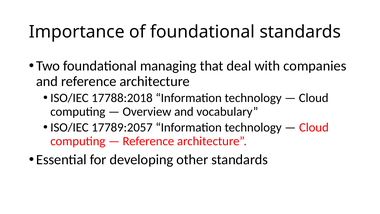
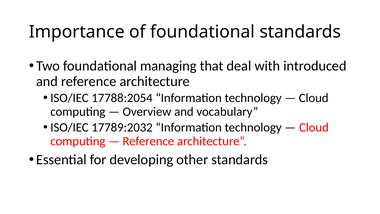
companies: companies -> introduced (315, 66)
17788:2018: 17788:2018 -> 17788:2054 (122, 98)
17789:2057: 17789:2057 -> 17789:2032 (122, 127)
